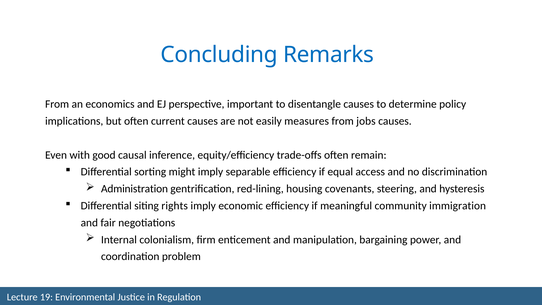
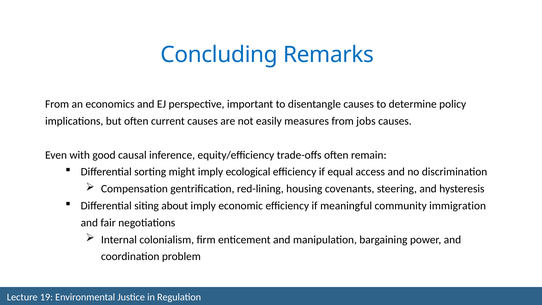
separable: separable -> ecological (248, 172)
Administration: Administration -> Compensation (134, 189)
rights: rights -> about (175, 206)
